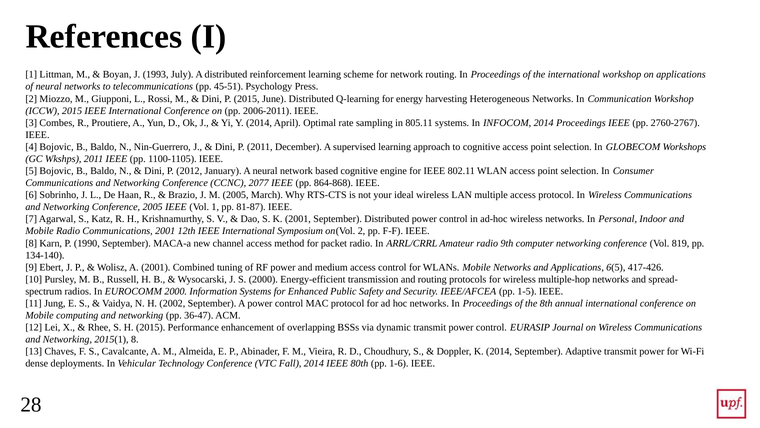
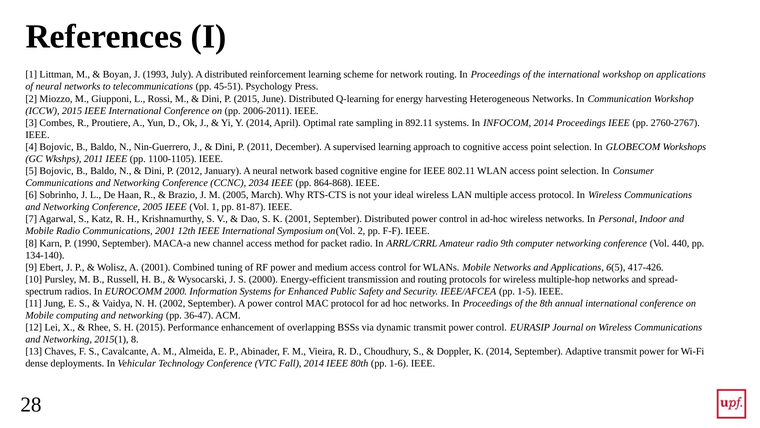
805.11: 805.11 -> 892.11 (419, 123)
2077: 2077 -> 2034 (259, 183)
819: 819 -> 440 (681, 243)
